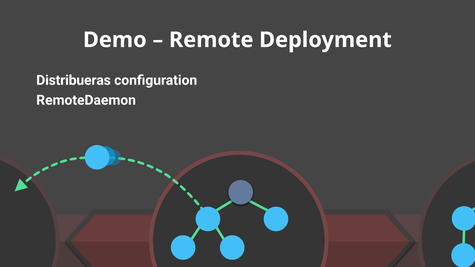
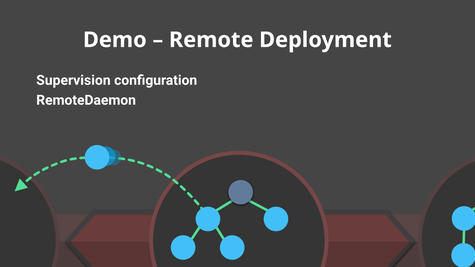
Distribueras: Distribueras -> Supervision (73, 80)
